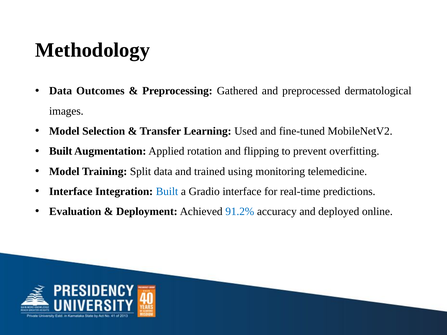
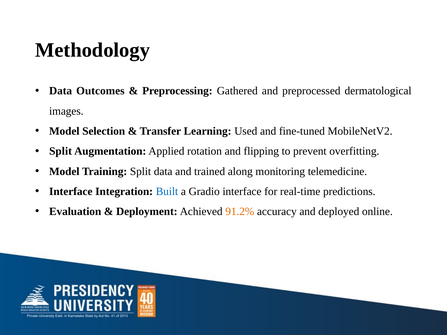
Built: Built -> Split (61, 151)
using: using -> along (240, 172)
91.2% colour: blue -> orange (240, 212)
